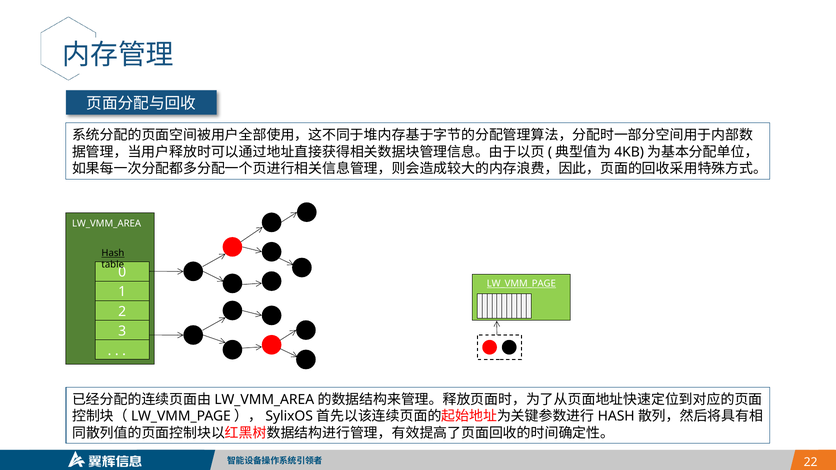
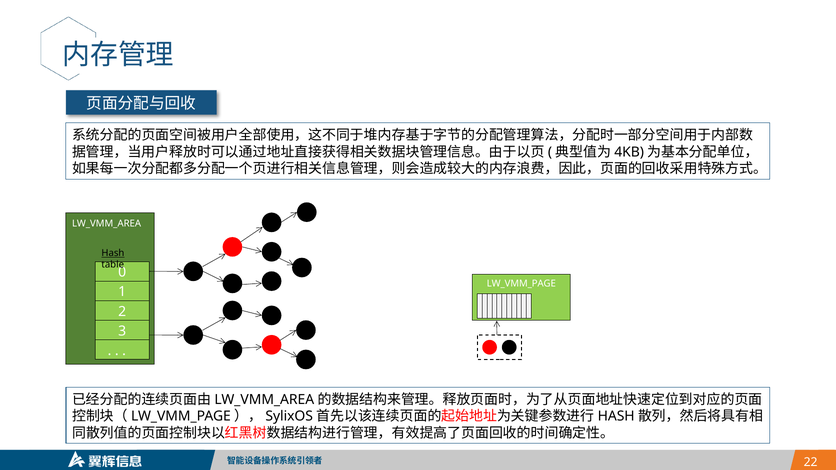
LW_VMM_PAGE underline: present -> none (521, 284)
